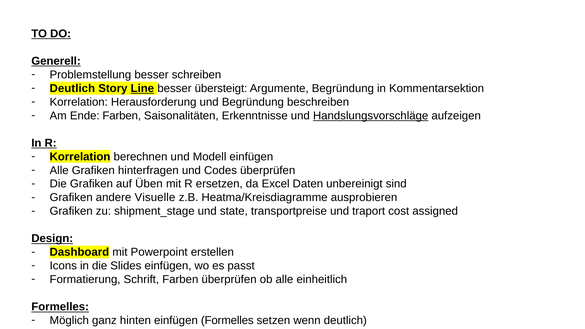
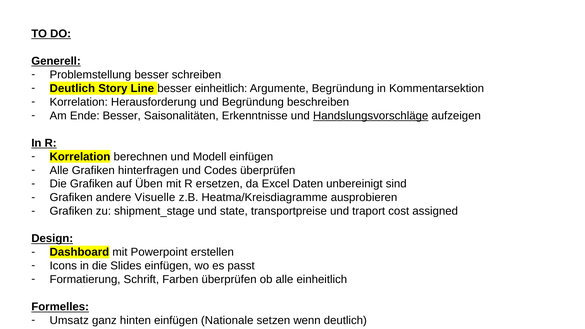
Line underline: present -> none (142, 88)
besser übersteigt: übersteigt -> einheitlich (221, 88)
Ende Farben: Farben -> Besser (122, 116)
Möglich: Möglich -> Umsatz (69, 321)
einfügen Formelles: Formelles -> Nationale (227, 321)
